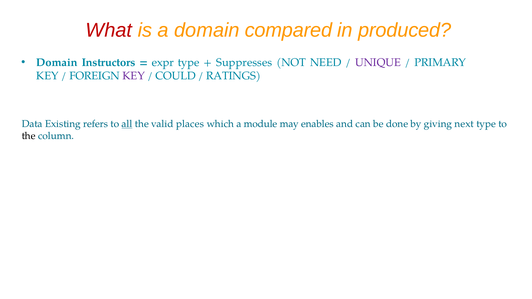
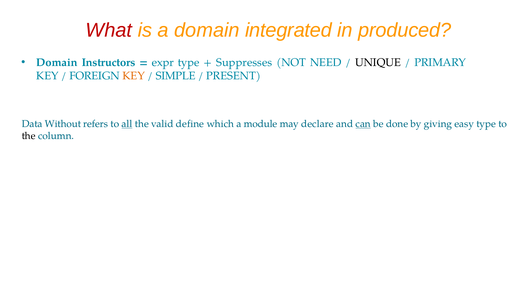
compared: compared -> integrated (288, 30)
UNIQUE colour: purple -> black (378, 63)
KEY colour: purple -> orange (134, 76)
COULD: COULD -> SIMPLE (176, 76)
RATINGS: RATINGS -> PRESENT (234, 76)
Existing: Existing -> Without (63, 124)
places: places -> define (190, 124)
enables: enables -> declare (317, 124)
can underline: none -> present (363, 124)
next: next -> easy (464, 124)
